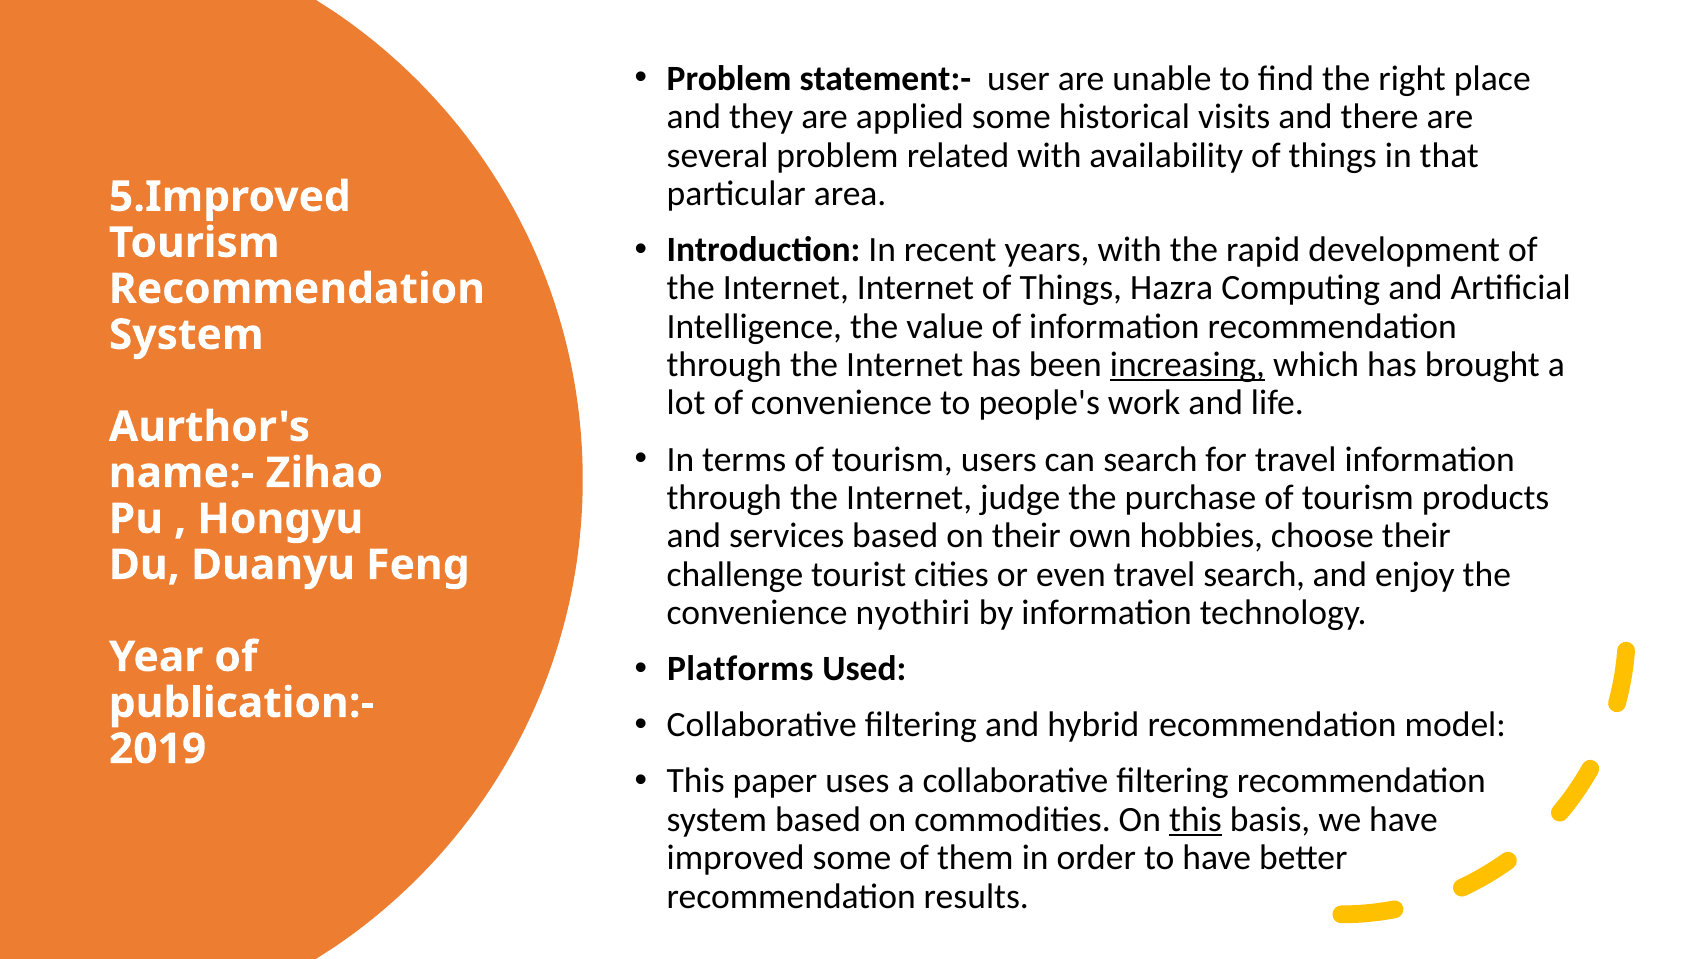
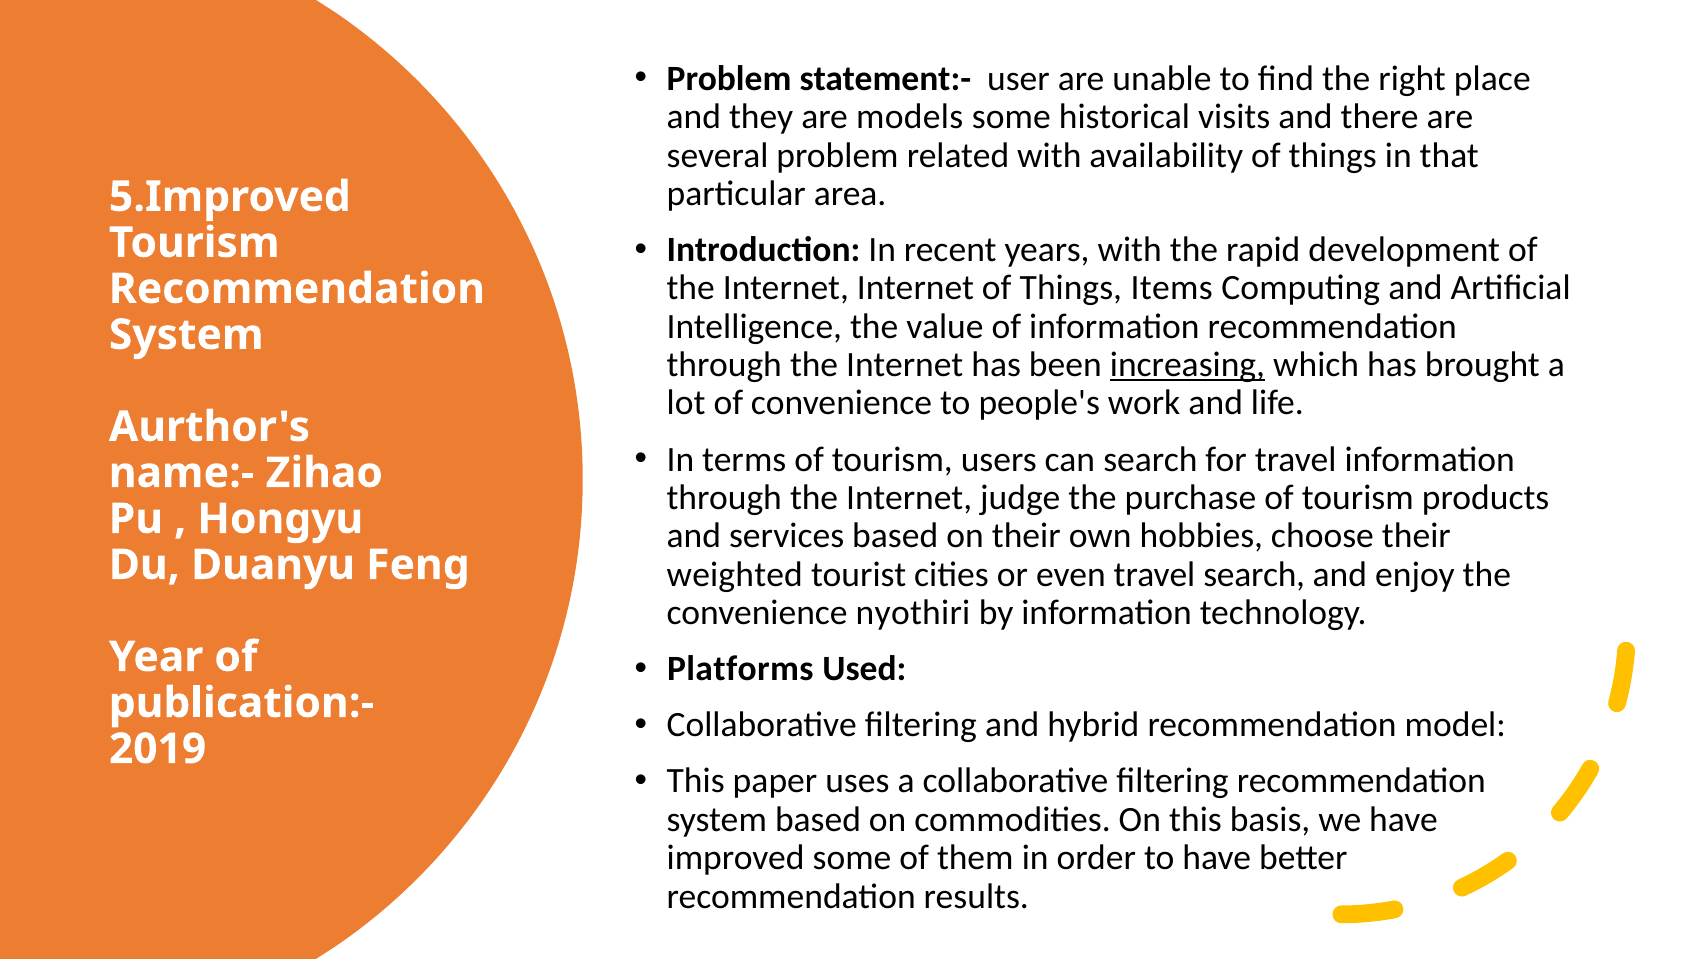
applied: applied -> models (910, 117)
Hazra: Hazra -> Items (1172, 288)
challenge: challenge -> weighted (735, 574)
this underline: present -> none (1196, 820)
